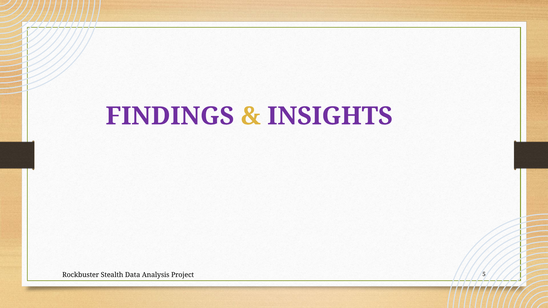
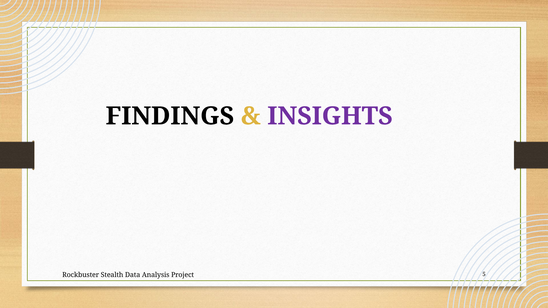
FINDINGS colour: purple -> black (170, 116)
